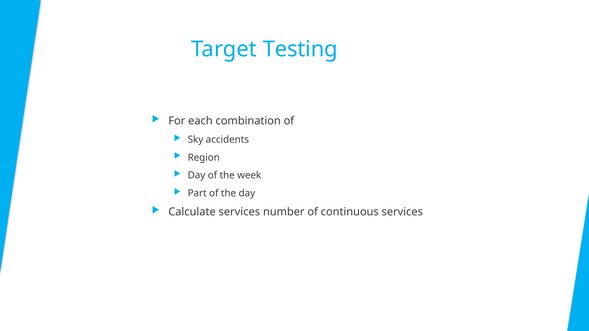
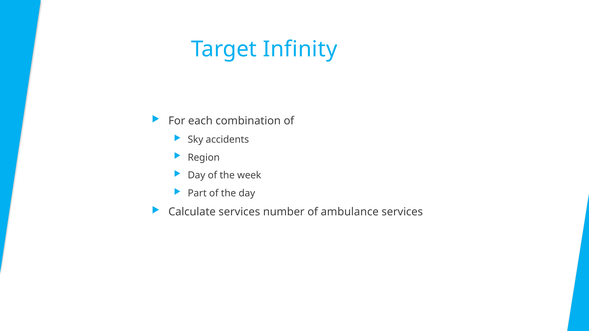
Testing: Testing -> Infinity (300, 49)
continuous: continuous -> ambulance (350, 212)
